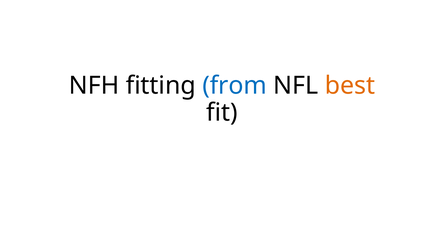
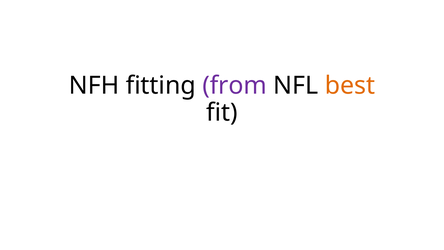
from colour: blue -> purple (235, 86)
